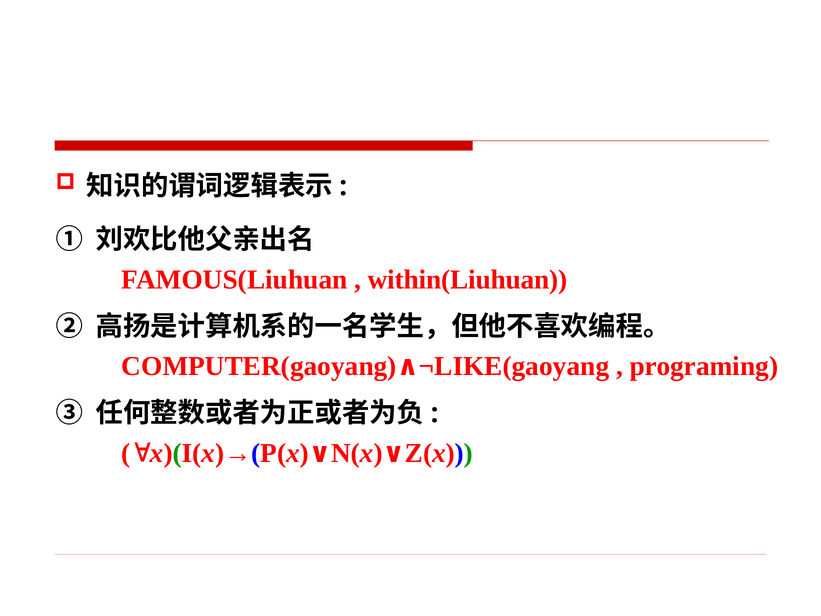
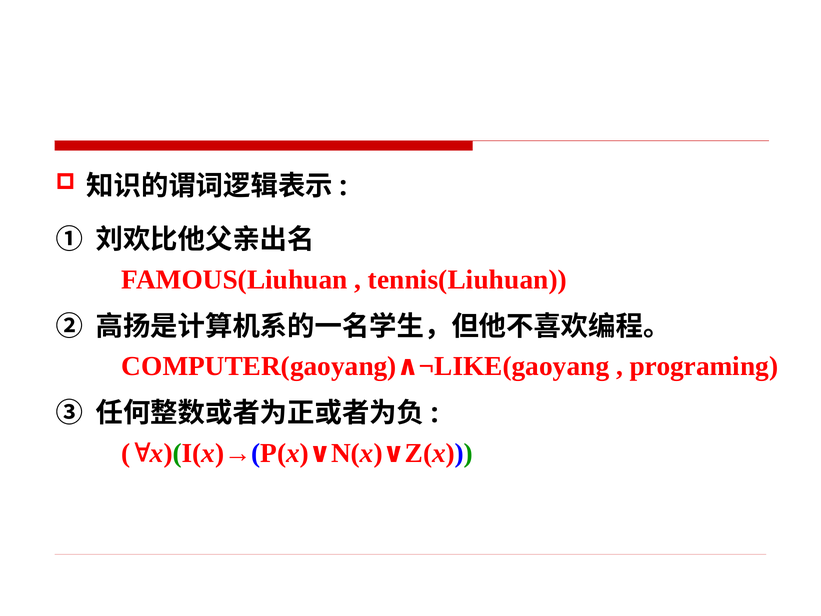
within(Liuhuan: within(Liuhuan -> tennis(Liuhuan (467, 280)
